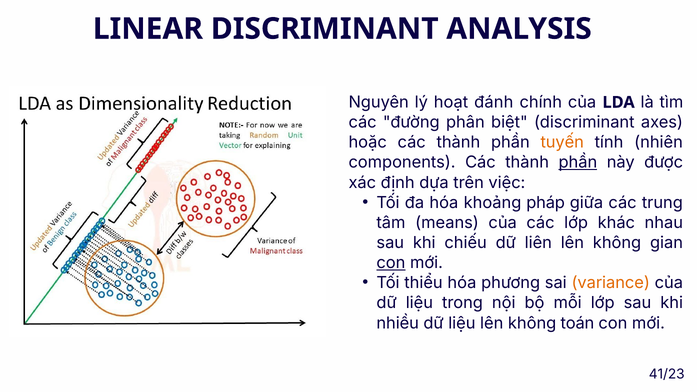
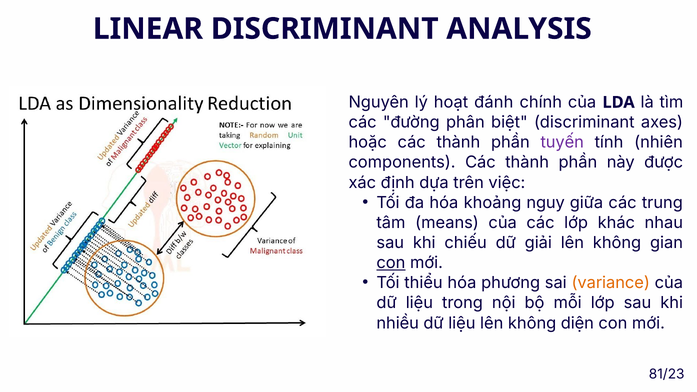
tuyến colour: orange -> purple (562, 143)
phần underline: present -> none (578, 163)
pháp: pháp -> nguy (546, 203)
liên: liên -> giải (538, 243)
toán: toán -> diện (577, 323)
41/23: 41/23 -> 81/23 (667, 374)
